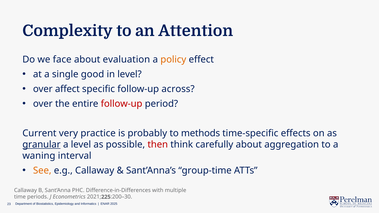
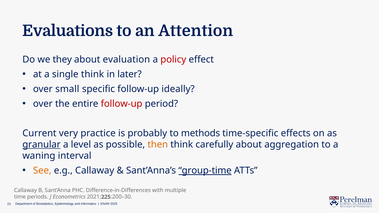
Complexity: Complexity -> Evaluations (68, 31)
face: face -> they (62, 60)
policy colour: orange -> red (173, 60)
single good: good -> think (93, 74)
in level: level -> later (130, 74)
affect: affect -> small (67, 89)
across: across -> ideally (178, 89)
then colour: red -> orange (158, 145)
group-time underline: none -> present (205, 171)
